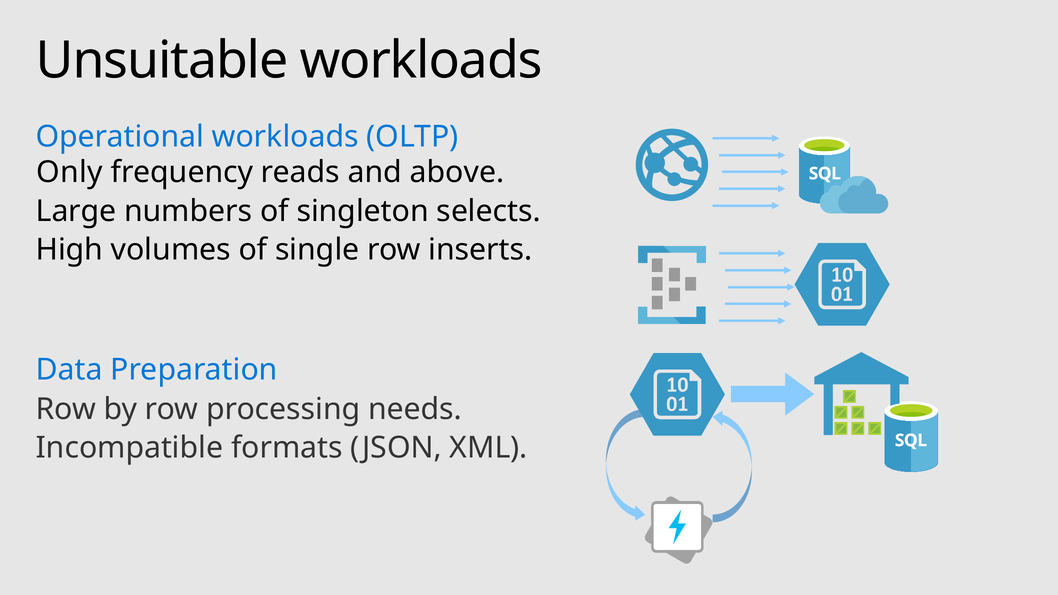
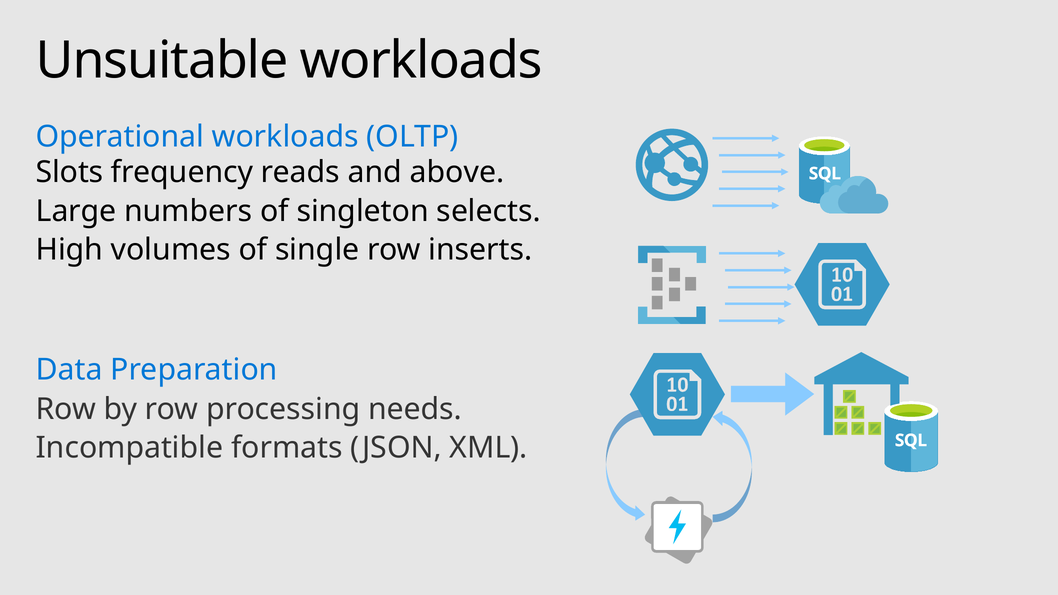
Only: Only -> Slots (70, 172)
